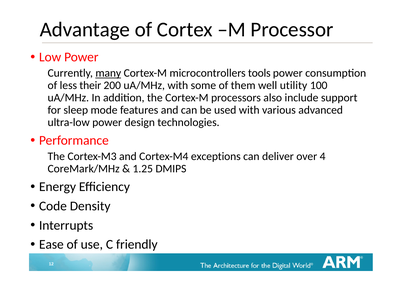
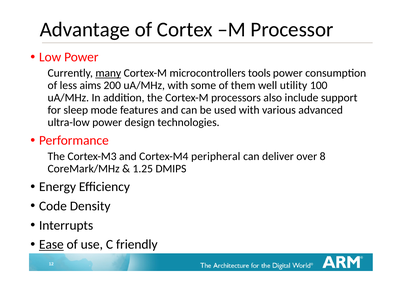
their: their -> aims (90, 85)
exceptions: exceptions -> peripheral (216, 156)
4: 4 -> 8 (323, 156)
Ease underline: none -> present (51, 245)
